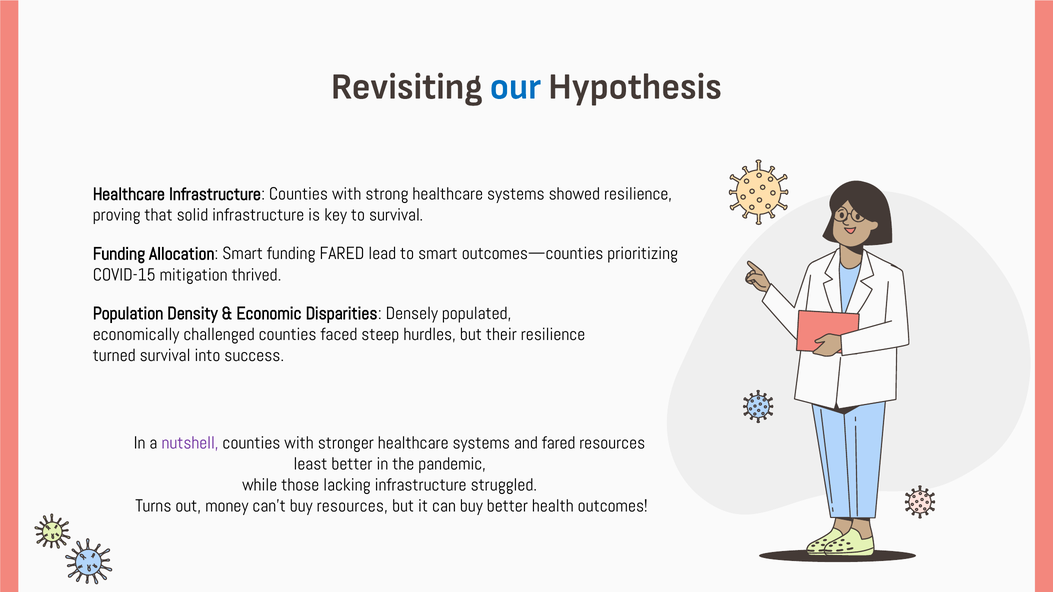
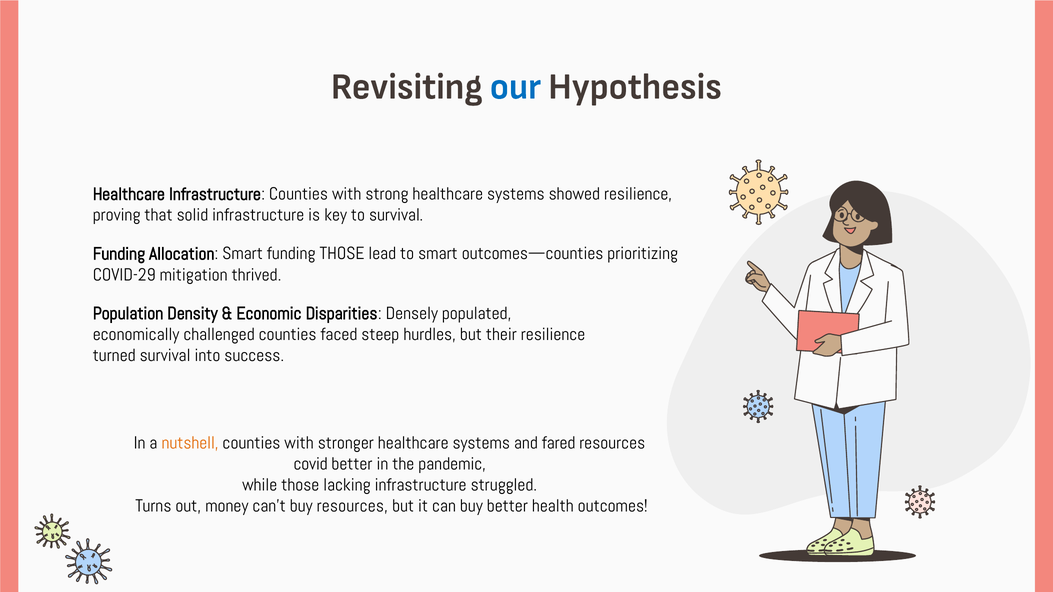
funding FARED: FARED -> THOSE (342, 254)
COVID-15: COVID-15 -> COVID-29 (124, 275)
nutshell colour: purple -> orange (190, 443)
least: least -> covid (311, 464)
